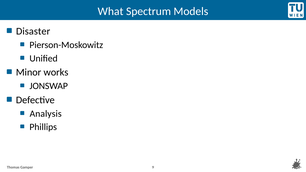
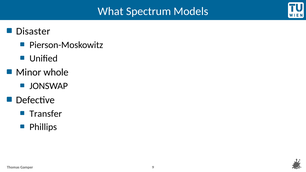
works: works -> whole (56, 72)
Analysis: Analysis -> Transfer (46, 114)
